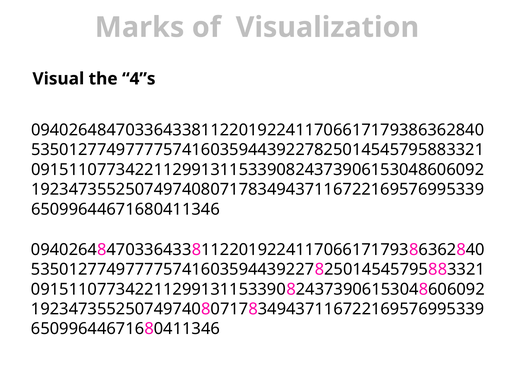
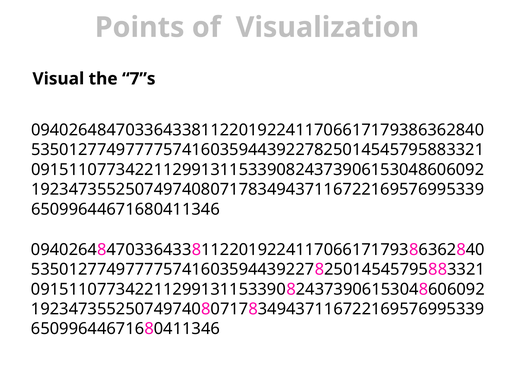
Marks: Marks -> Points (140, 27)
4”s: 4”s -> 7”s (139, 79)
